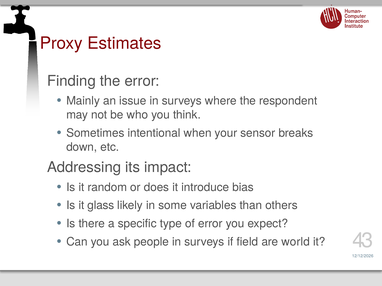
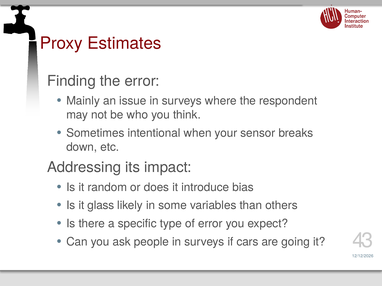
field: field -> cars (247, 242)
world: world -> going (296, 242)
